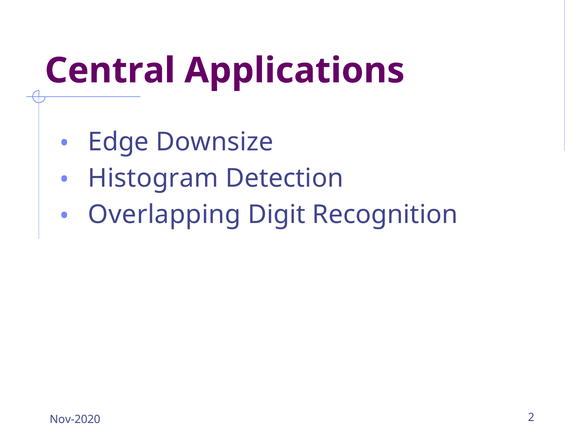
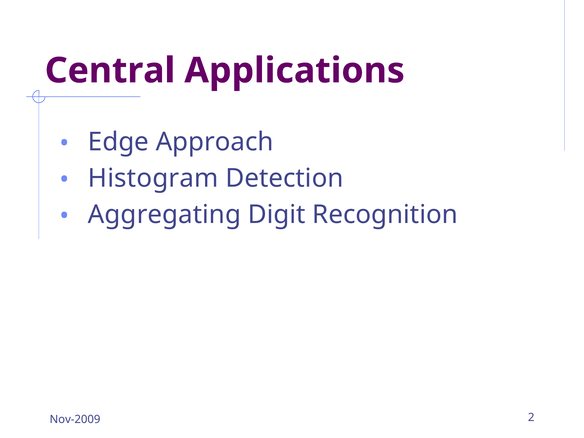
Downsize: Downsize -> Approach (215, 142)
Overlapping: Overlapping -> Aggregating (165, 215)
Nov-2020: Nov-2020 -> Nov-2009 (75, 419)
